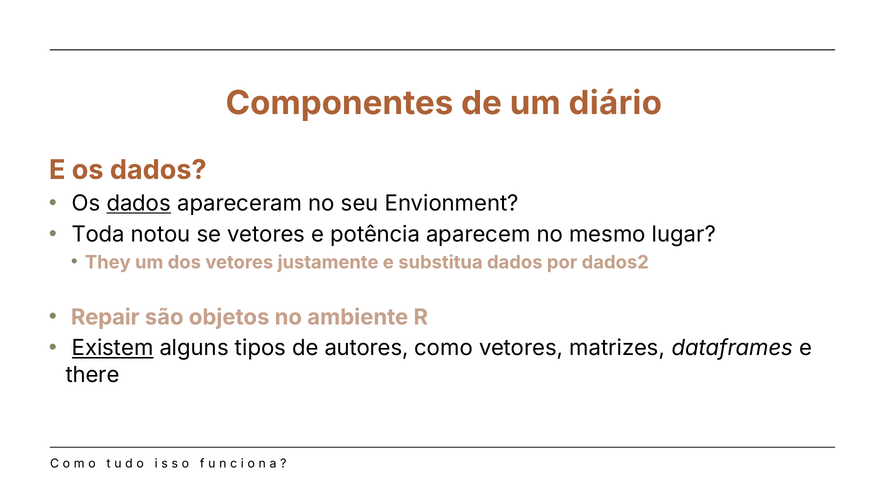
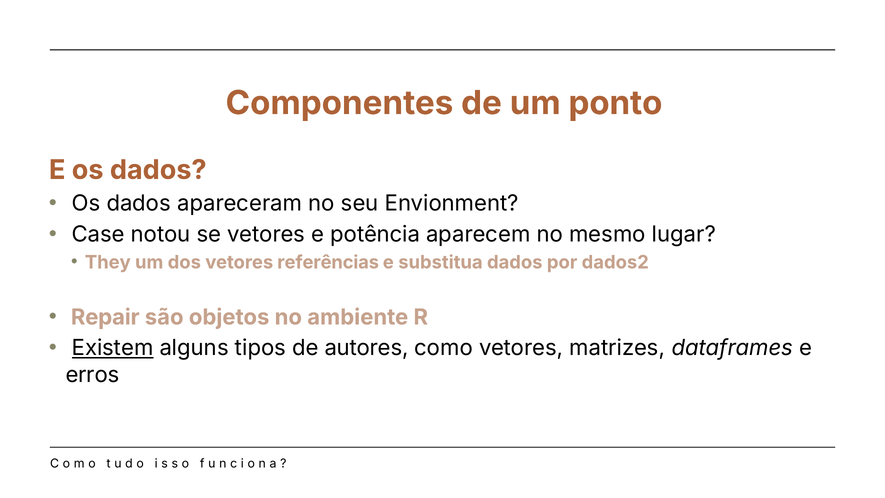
diário: diário -> ponto (615, 103)
dados underline: present -> none (139, 203)
Toda: Toda -> Case (98, 234)
justamente: justamente -> referências (328, 262)
there: there -> erros (92, 375)
